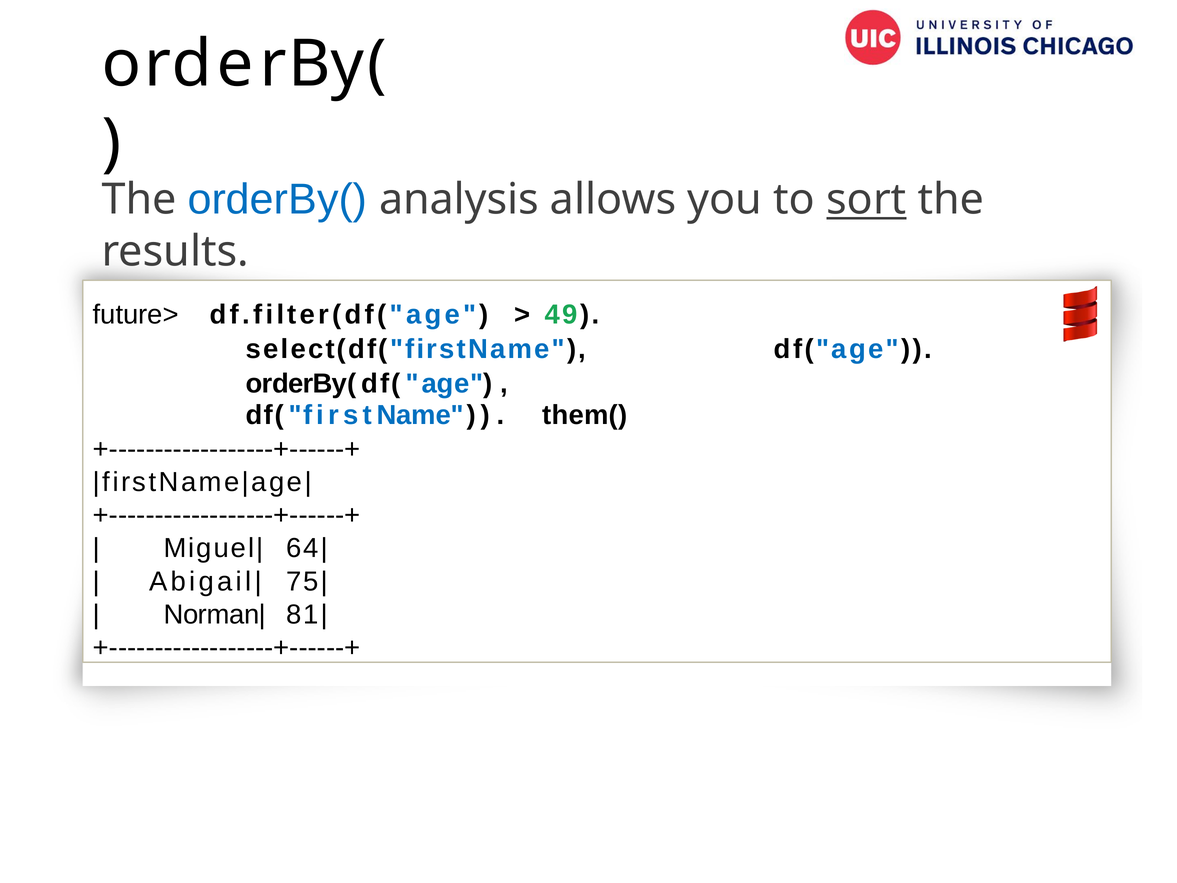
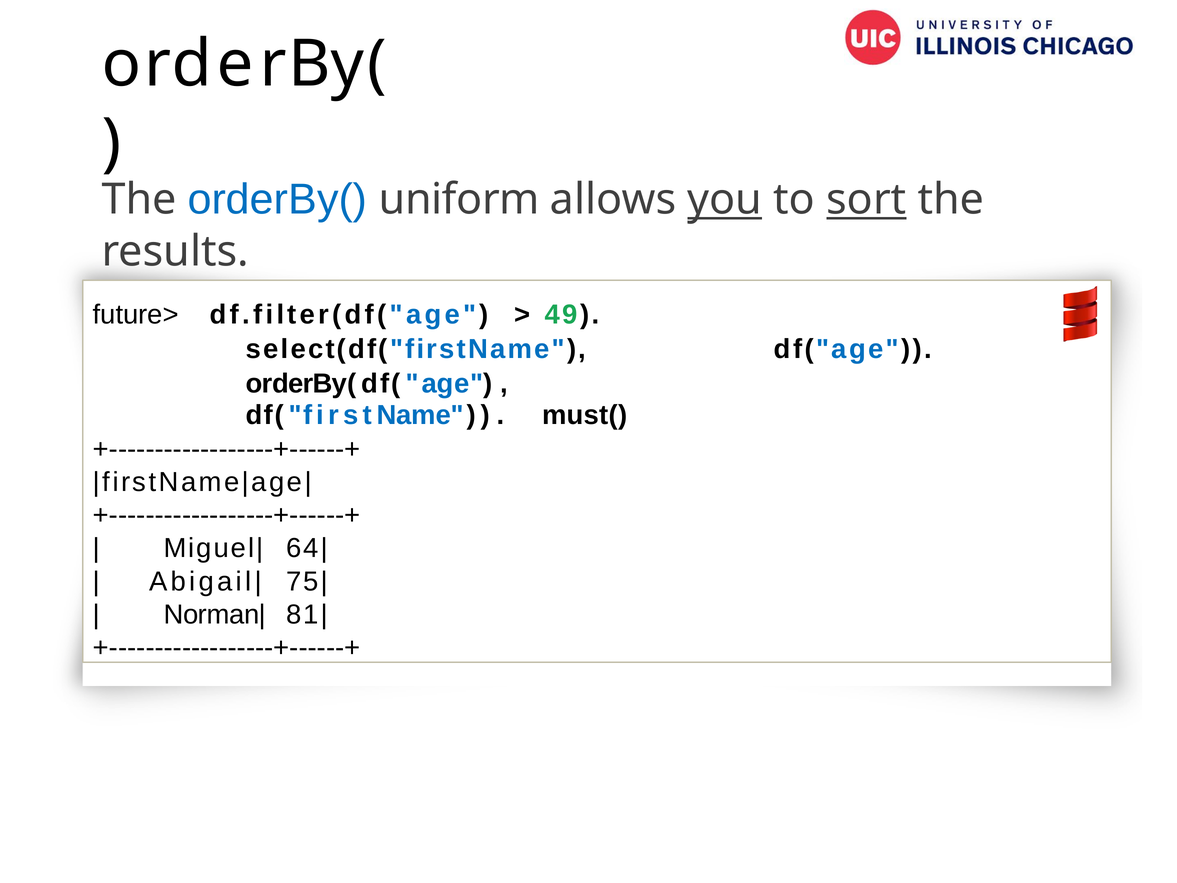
analysis: analysis -> uniform (459, 200)
you underline: none -> present (725, 200)
them(: them( -> must( (585, 415)
